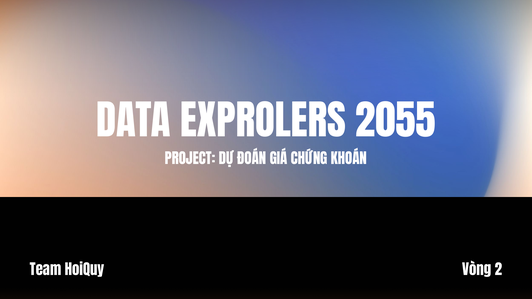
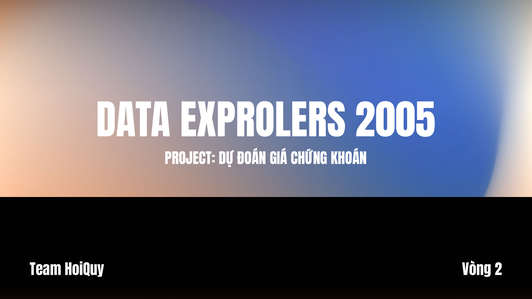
2055: 2055 -> 2005 (395, 123)
